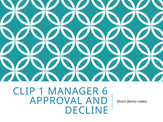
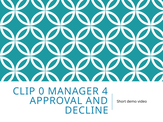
1: 1 -> 0 (41, 91)
6: 6 -> 4 (105, 91)
